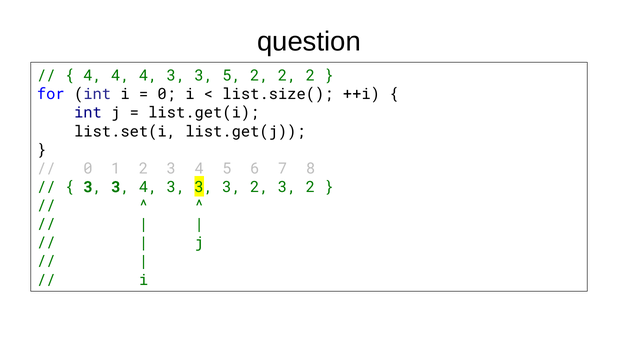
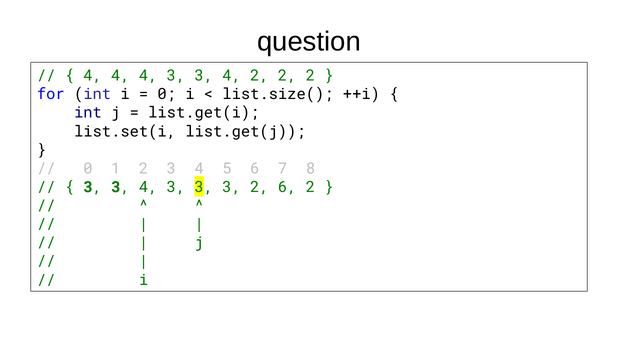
4 3 3 5: 5 -> 4 (232, 76)
3 2 3: 3 -> 6 (287, 187)
